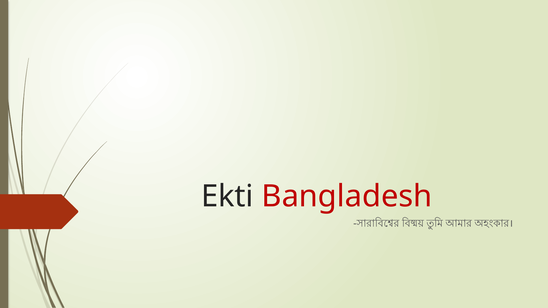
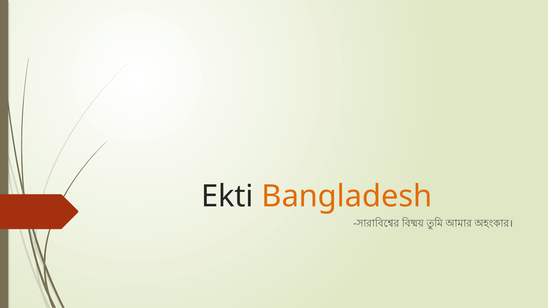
Bangladesh colour: red -> orange (347, 196)
